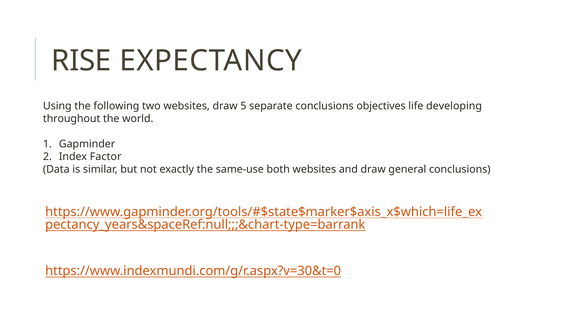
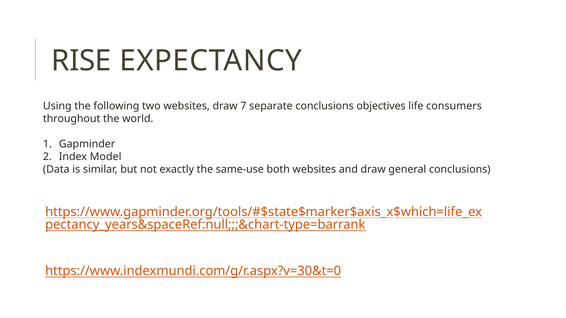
5: 5 -> 7 (243, 106)
developing: developing -> consumers (454, 106)
Factor: Factor -> Model (106, 157)
